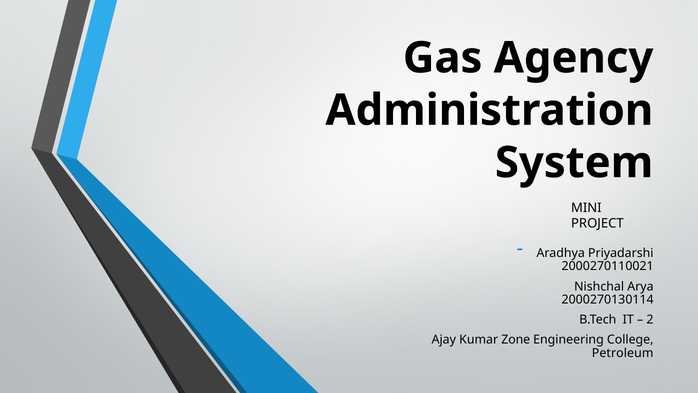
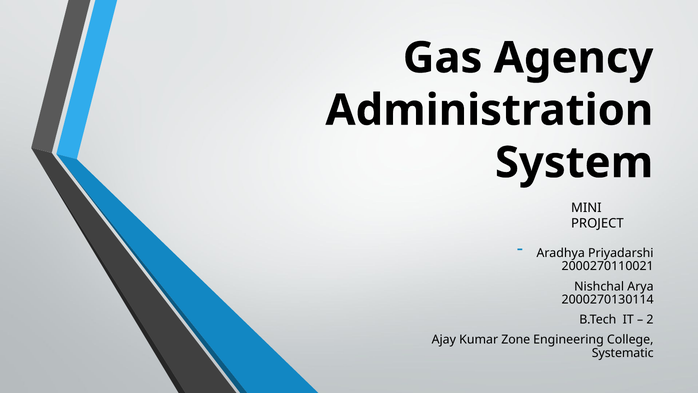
Petroleum: Petroleum -> Systematic (623, 353)
